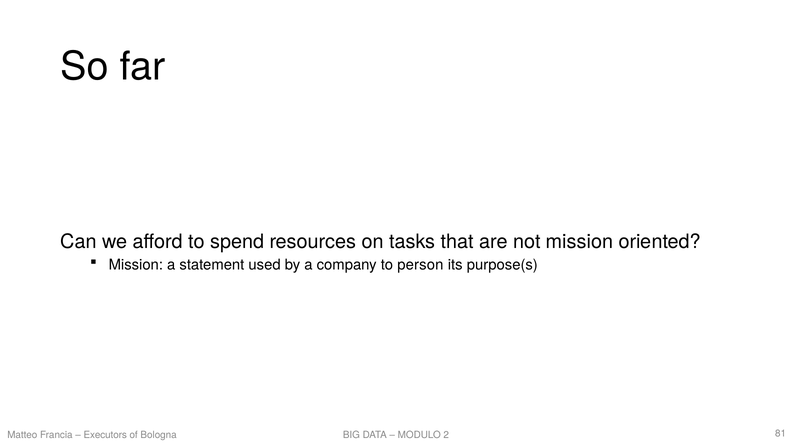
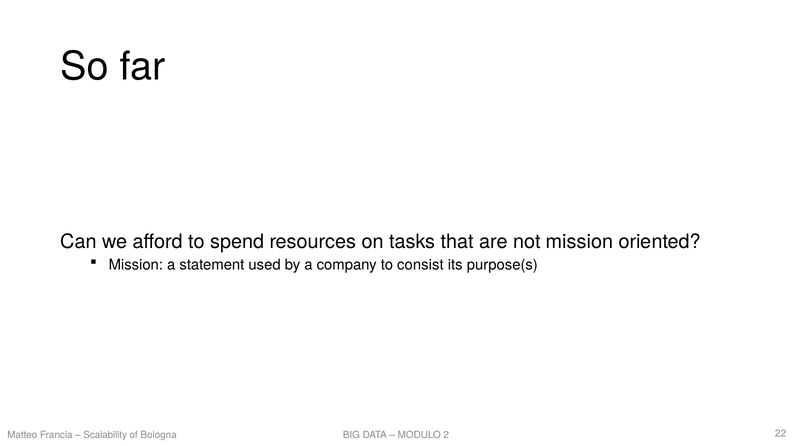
person: person -> consist (420, 264)
Executors: Executors -> Scalability (105, 434)
81: 81 -> 22 (781, 433)
